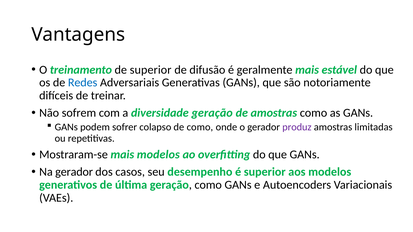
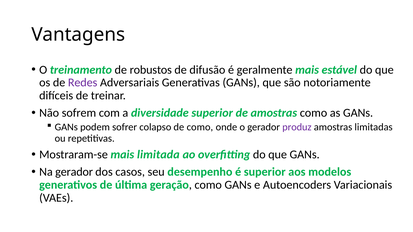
de superior: superior -> robustos (151, 70)
Redes colour: blue -> purple (83, 83)
diversidade geração: geração -> superior (212, 113)
mais modelos: modelos -> limitada (158, 155)
